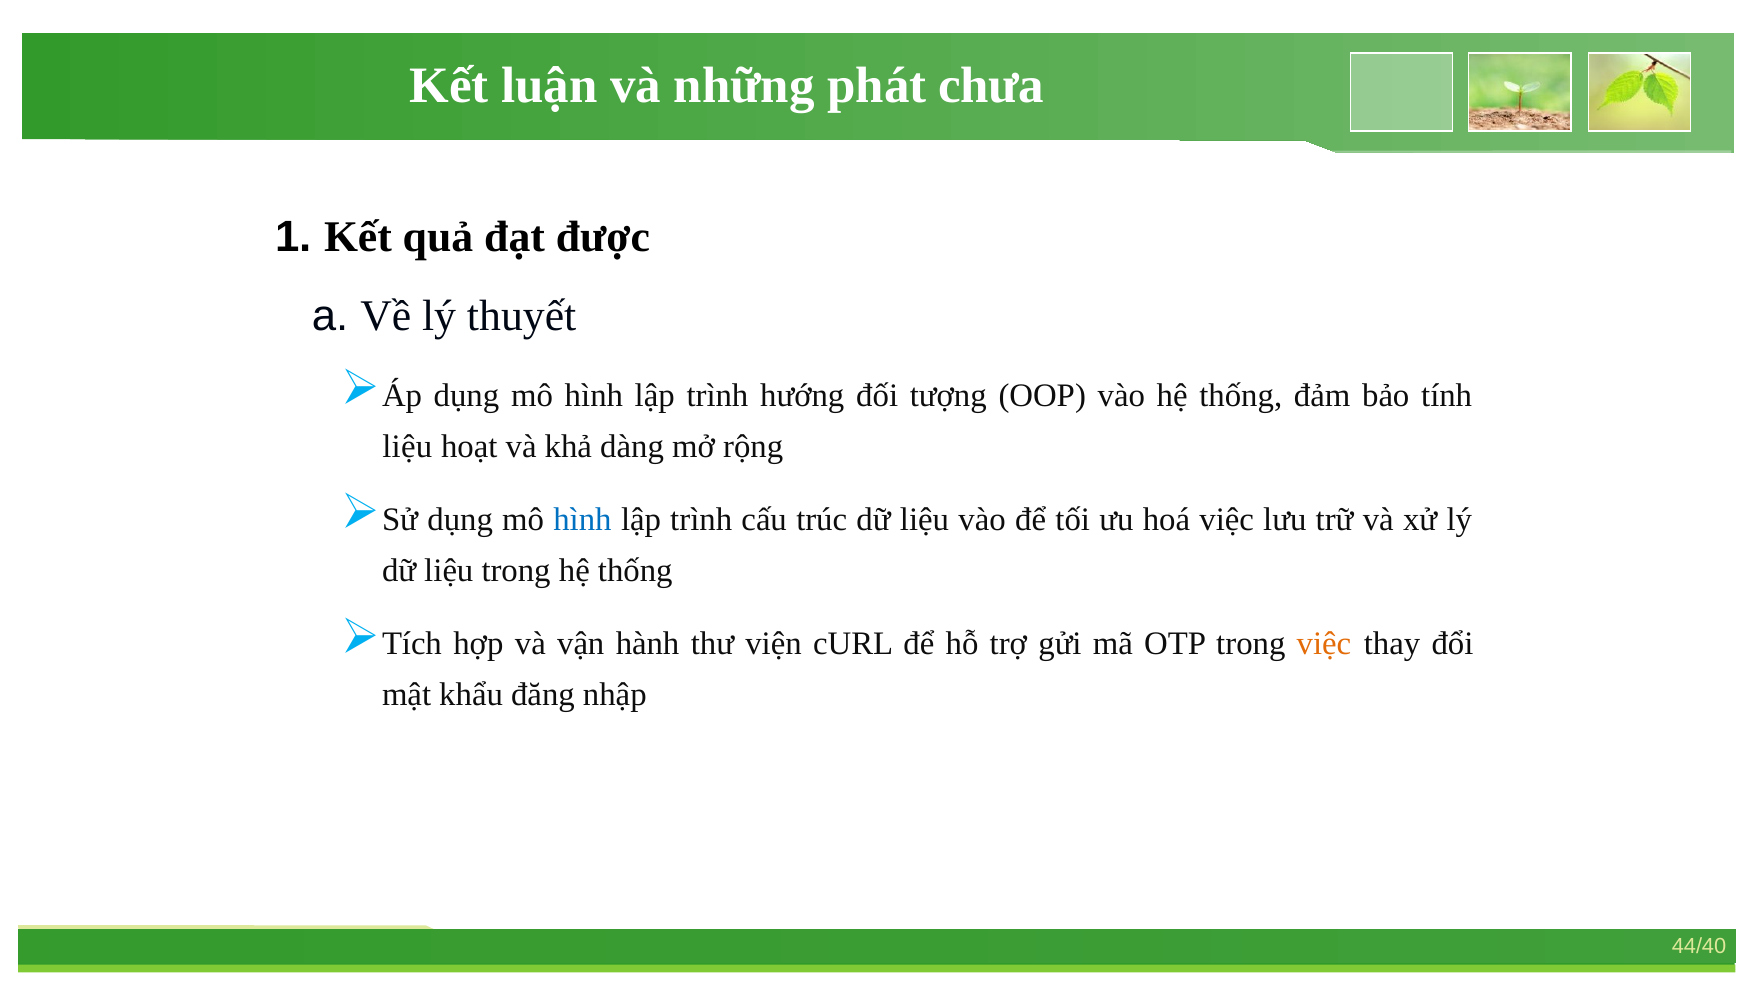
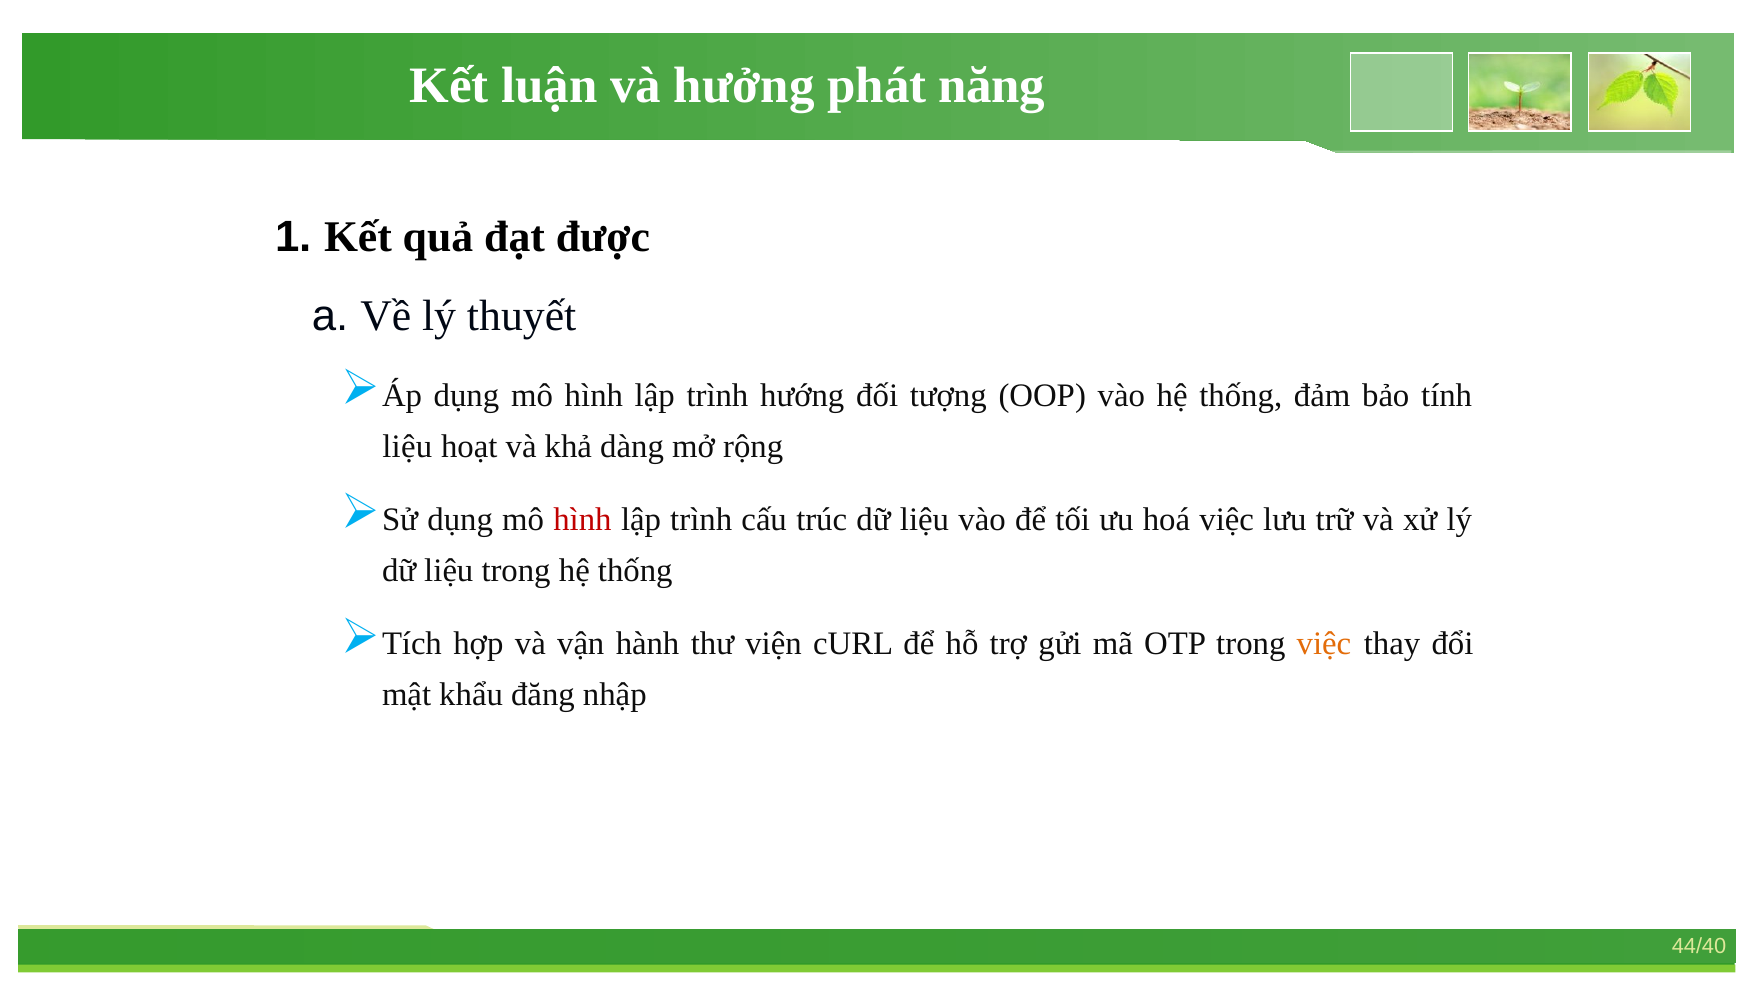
những: những -> hưởng (744, 86)
chưa: chưa -> năng (992, 86)
hình colour: blue -> red (582, 519)
